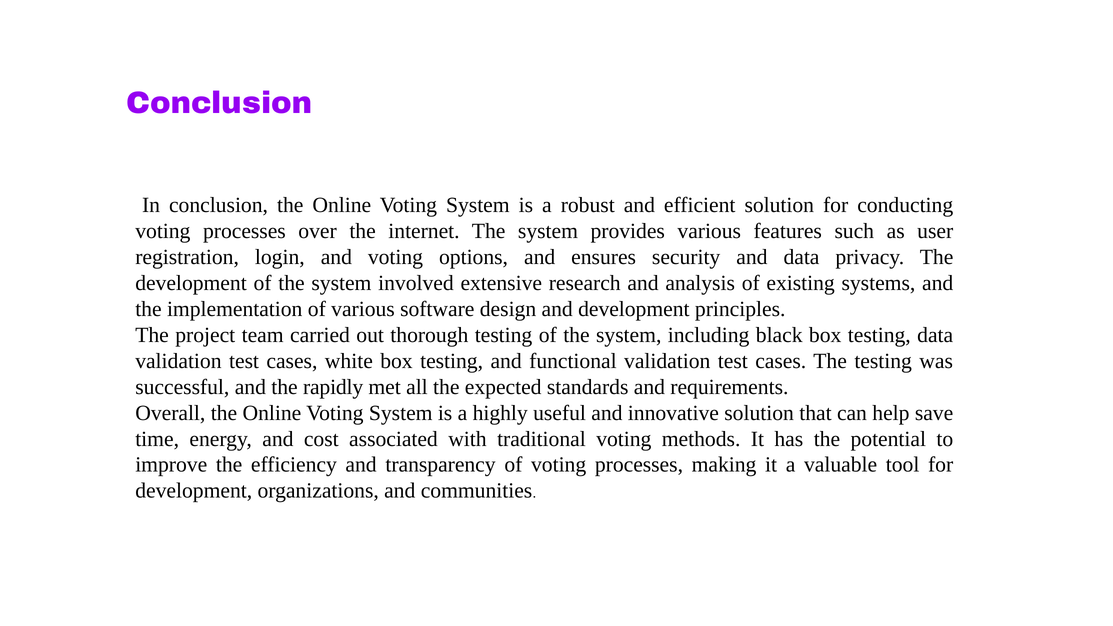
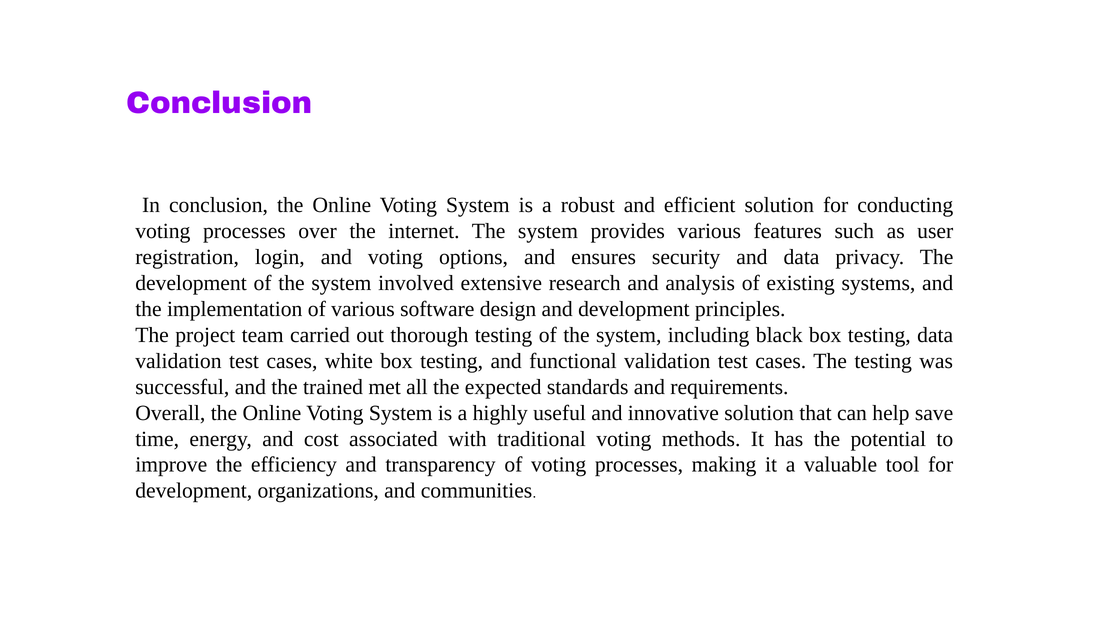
rapidly: rapidly -> trained (333, 387)
